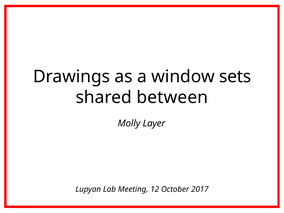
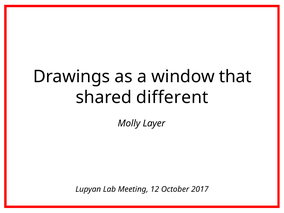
sets: sets -> that (235, 76)
between: between -> different (172, 97)
